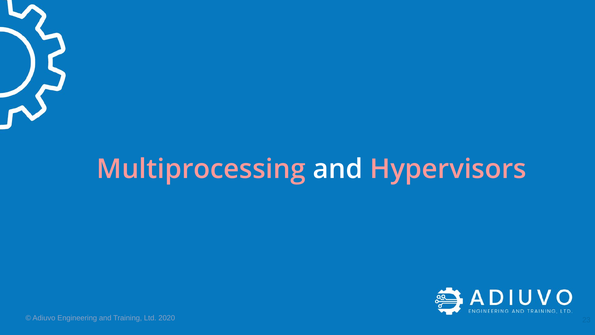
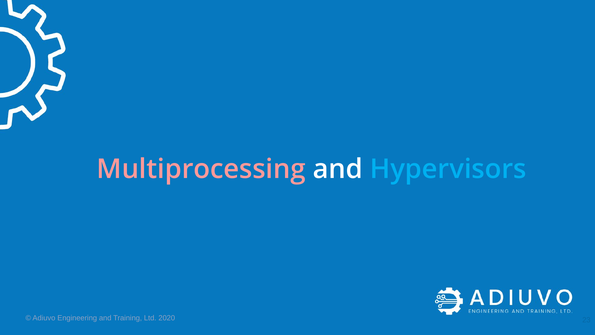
Hypervisors colour: pink -> light blue (448, 169)
